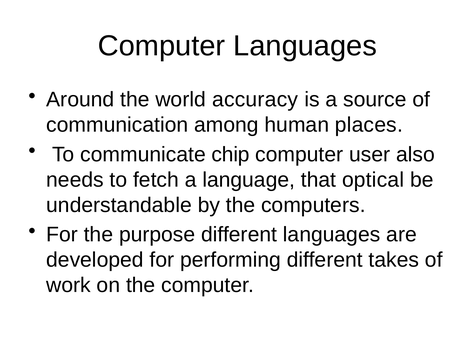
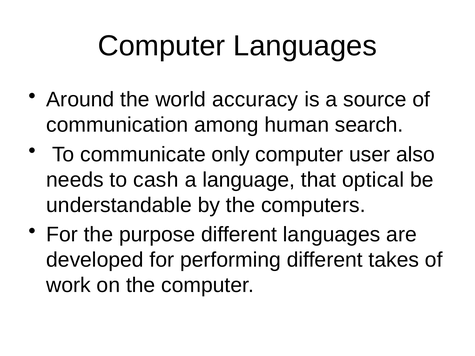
places: places -> search (369, 125)
chip: chip -> only (231, 155)
fetch: fetch -> cash (156, 180)
